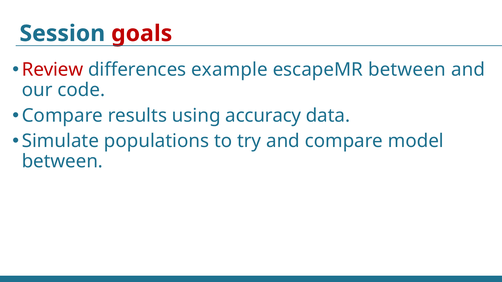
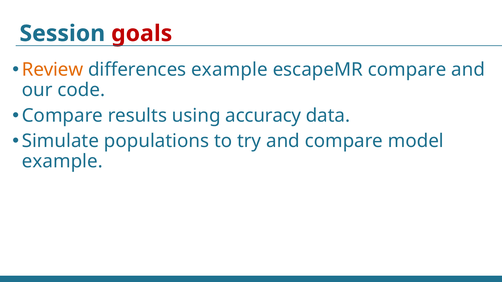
Review colour: red -> orange (53, 70)
escapeMR between: between -> compare (407, 70)
between: between -> example (62, 162)
